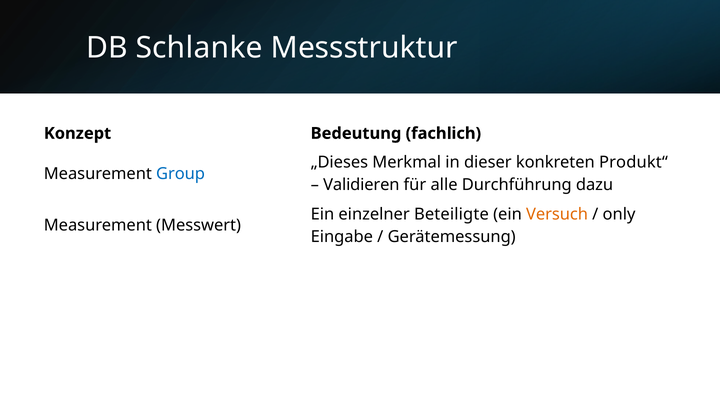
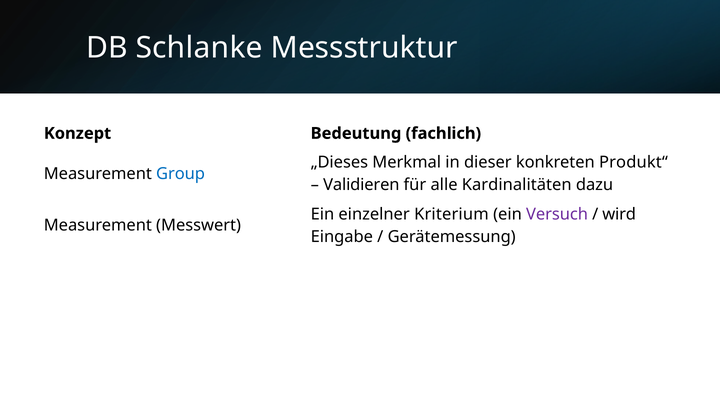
Durchführung: Durchführung -> Kardinalitäten (517, 185)
Beteiligte: Beteiligte -> Kriterium (451, 214)
Versuch colour: orange -> purple (557, 214)
only: only -> wird (619, 214)
